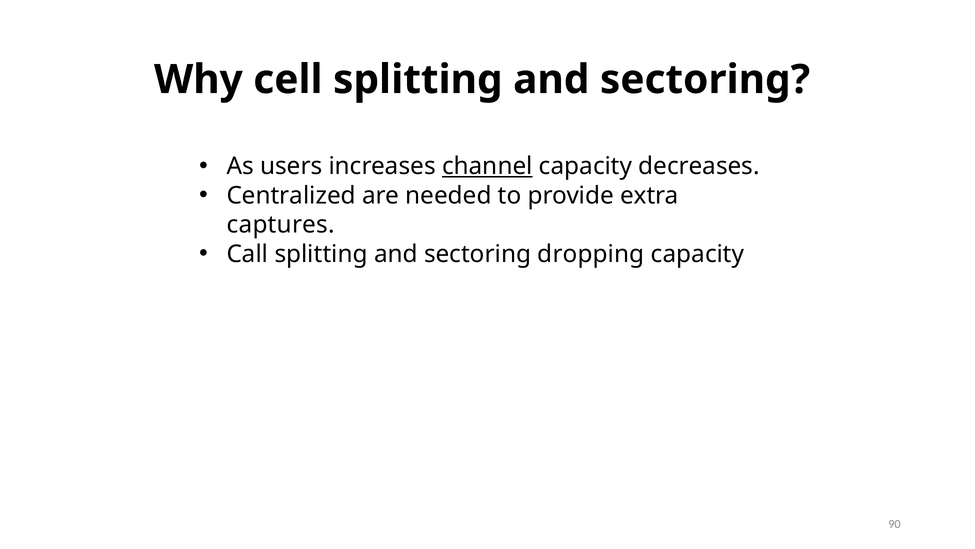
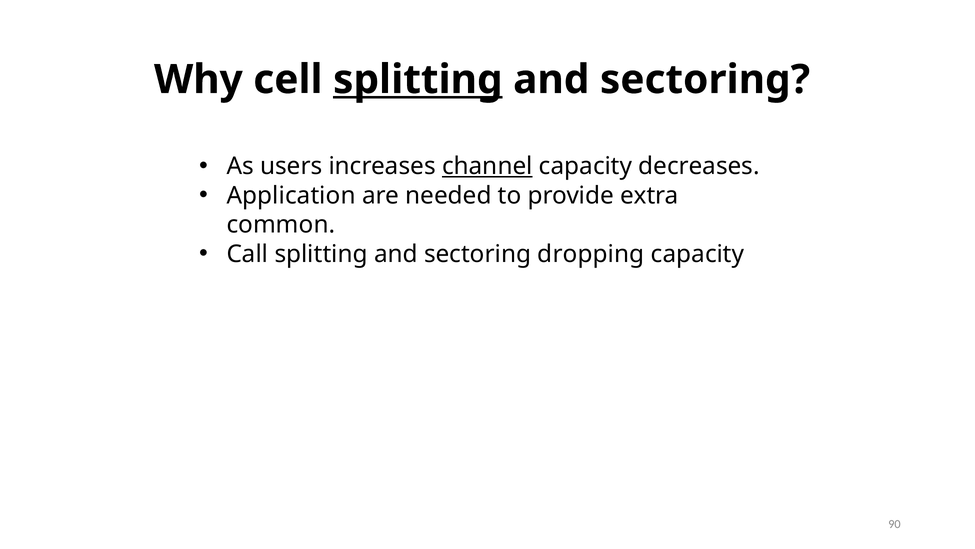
splitting underline: none -> present (418, 80)
Centralized: Centralized -> Application (291, 195)
captures: captures -> common (281, 225)
